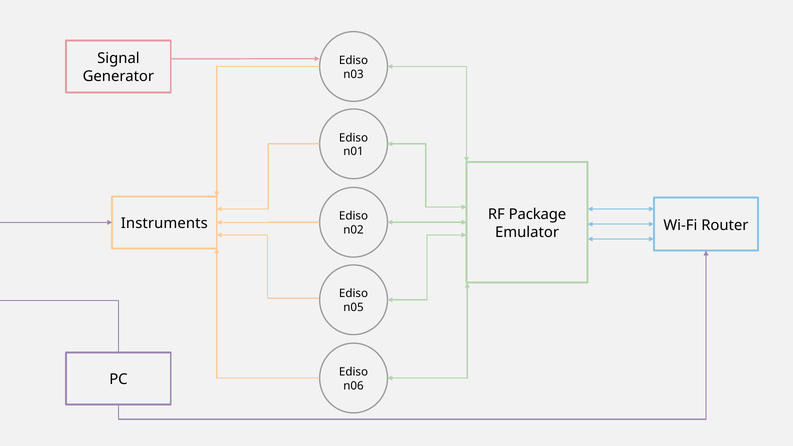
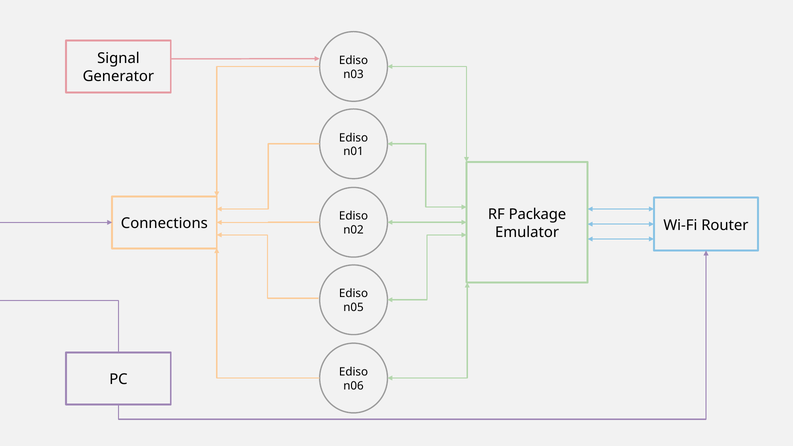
Instruments: Instruments -> Connections (164, 223)
